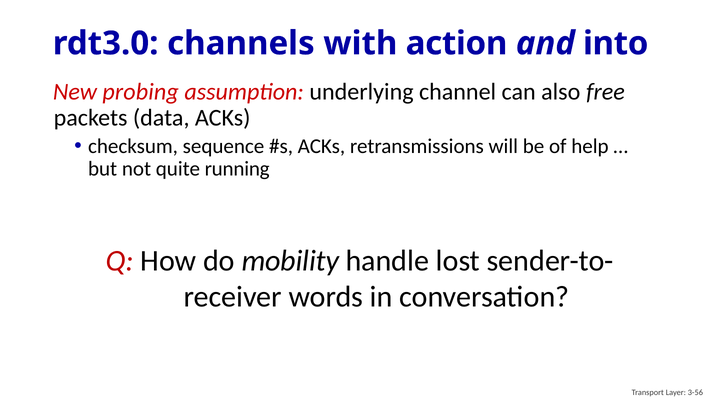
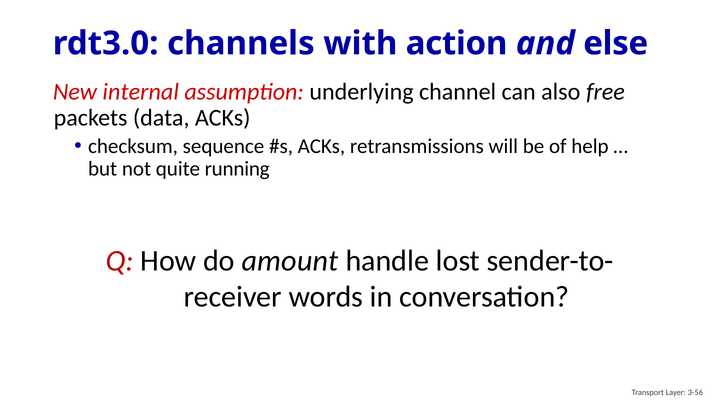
into: into -> else (616, 43)
probing: probing -> internal (141, 92)
mobility: mobility -> amount (290, 261)
